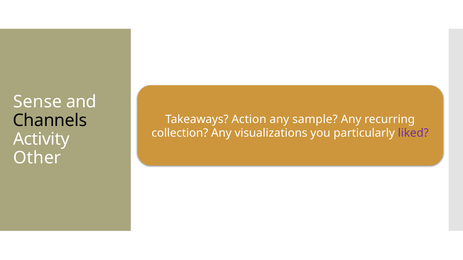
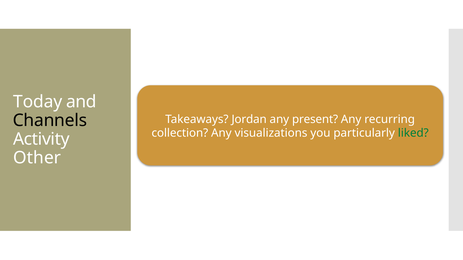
Sense: Sense -> Today (38, 102)
Action: Action -> Jordan (249, 119)
sample: sample -> present (315, 119)
liked colour: purple -> green (413, 133)
